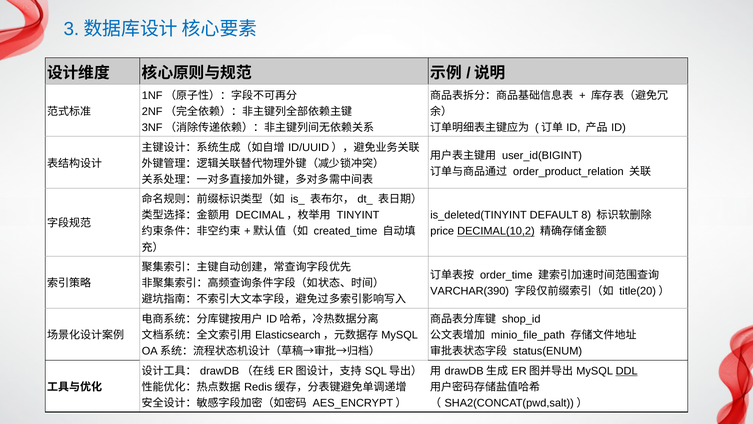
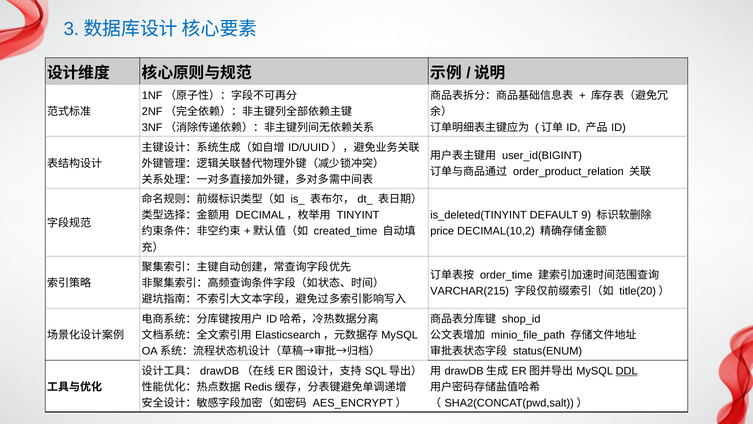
8: 8 -> 9 (586, 215)
DECIMAL(10,2 underline: present -> none (496, 231)
VARCHAR(390: VARCHAR(390 -> VARCHAR(215 (470, 291)
